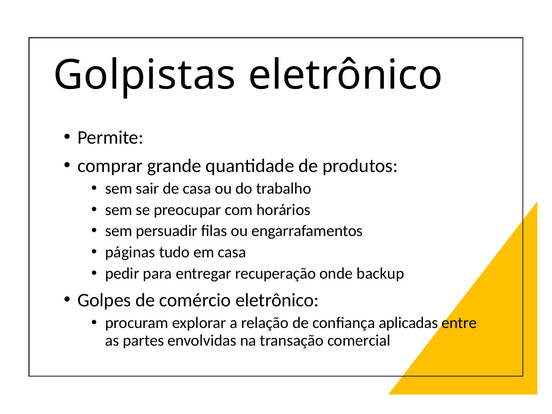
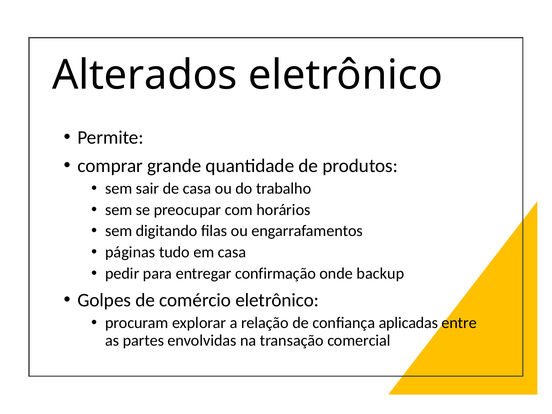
Golpistas: Golpistas -> Alterados (145, 75)
persuadir: persuadir -> digitando (167, 231)
recuperação: recuperação -> confirmação (275, 273)
